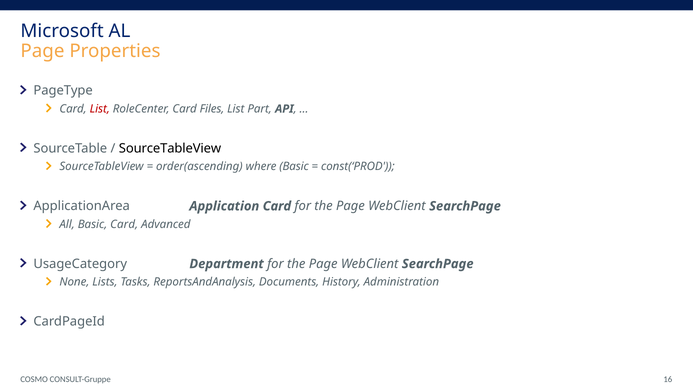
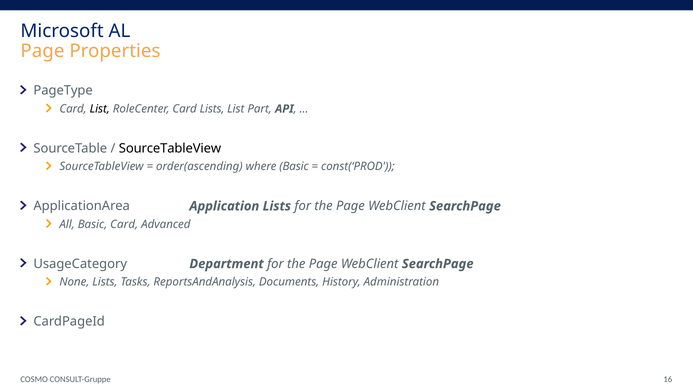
List colour: red -> black (100, 109)
Card Files: Files -> Lists (212, 109)
Application Card: Card -> Lists (277, 206)
